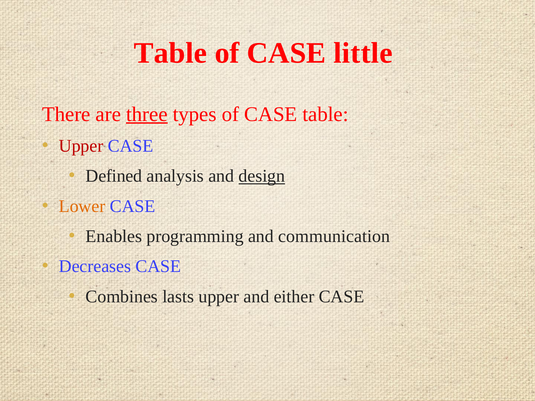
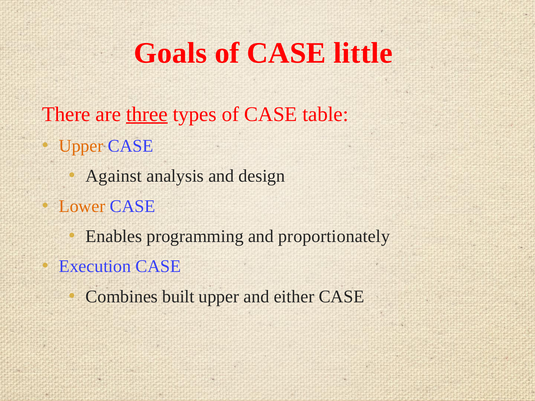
Table: Table -> Goals (170, 53)
Upper colour: red -> orange (81, 146)
Defined: Defined -> Against (114, 176)
design underline: present -> none (262, 176)
communication: communication -> proportionately (334, 236)
Decreases: Decreases -> Execution (95, 267)
lasts: lasts -> built (178, 297)
